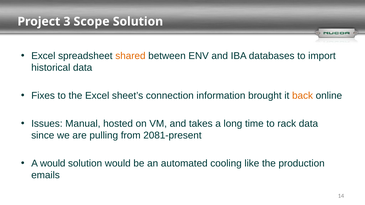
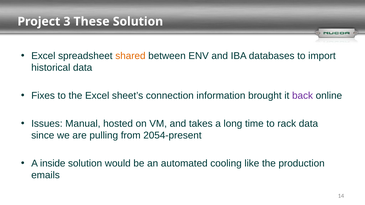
Scope: Scope -> These (92, 22)
back colour: orange -> purple (303, 96)
2081-present: 2081-present -> 2054-present (172, 136)
A would: would -> inside (53, 164)
